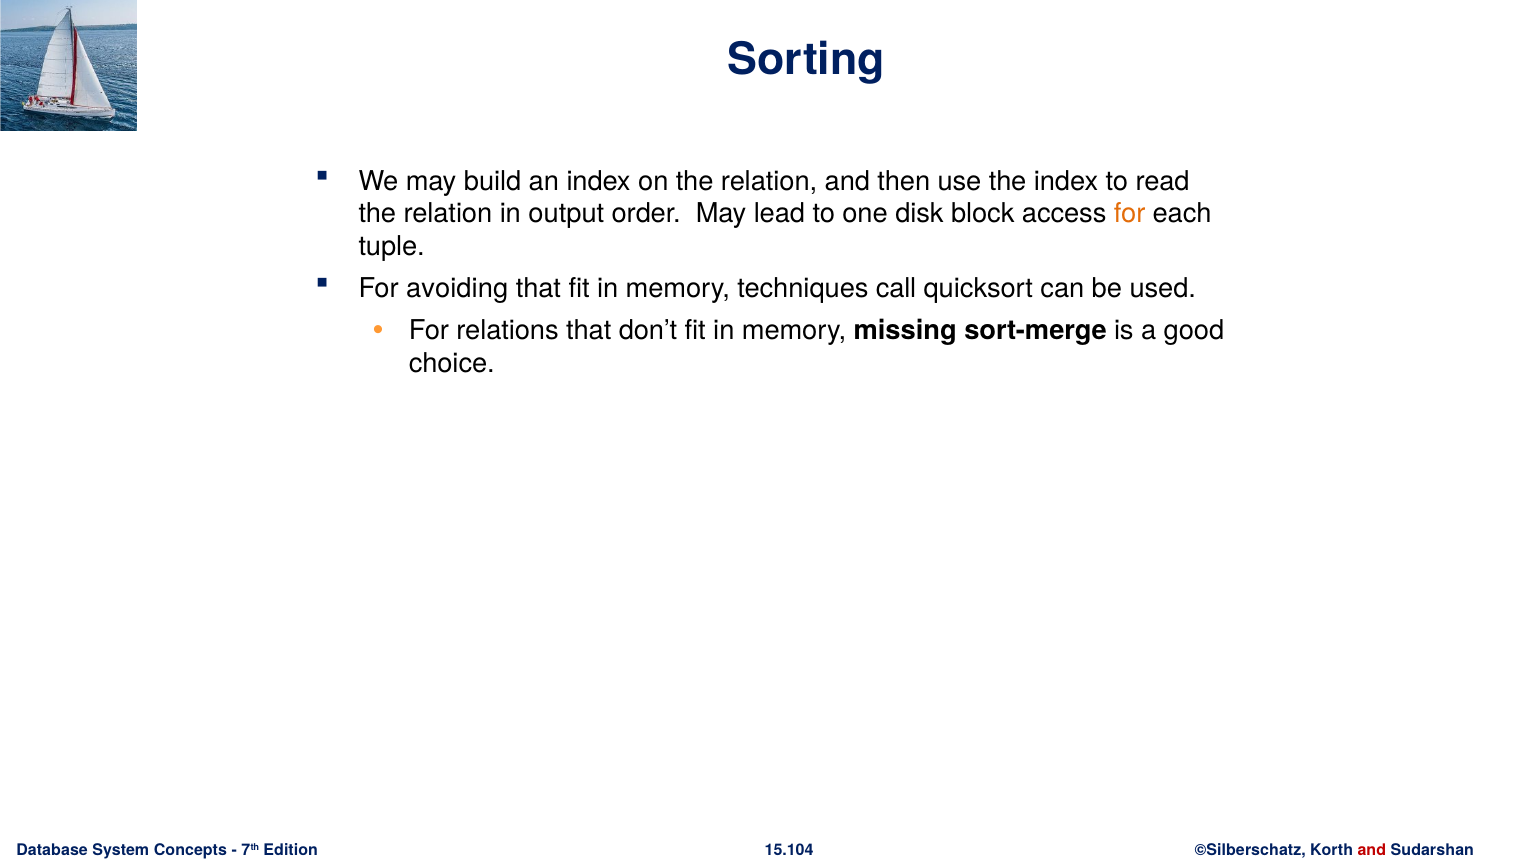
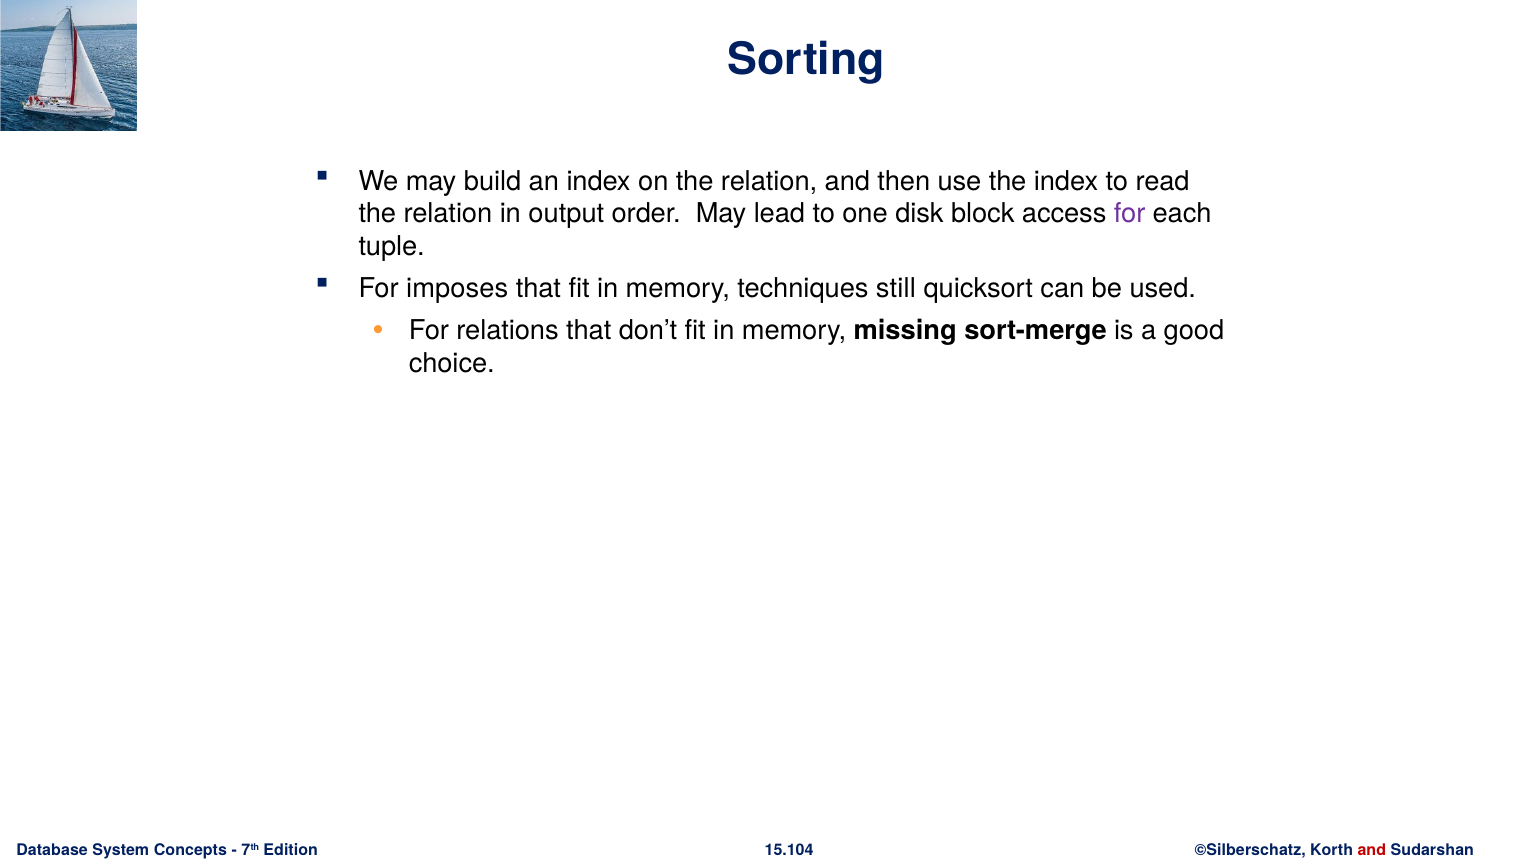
for colour: orange -> purple (1130, 214)
avoiding: avoiding -> imposes (457, 289)
call: call -> still (896, 289)
